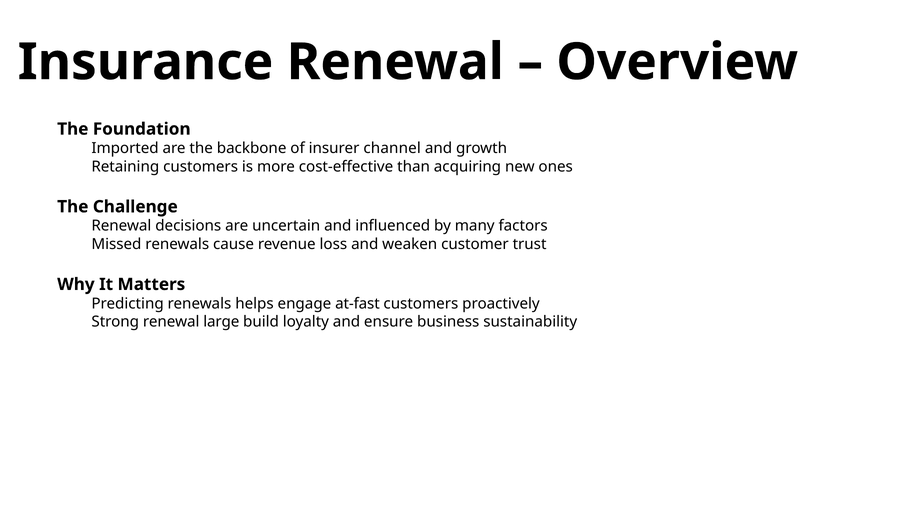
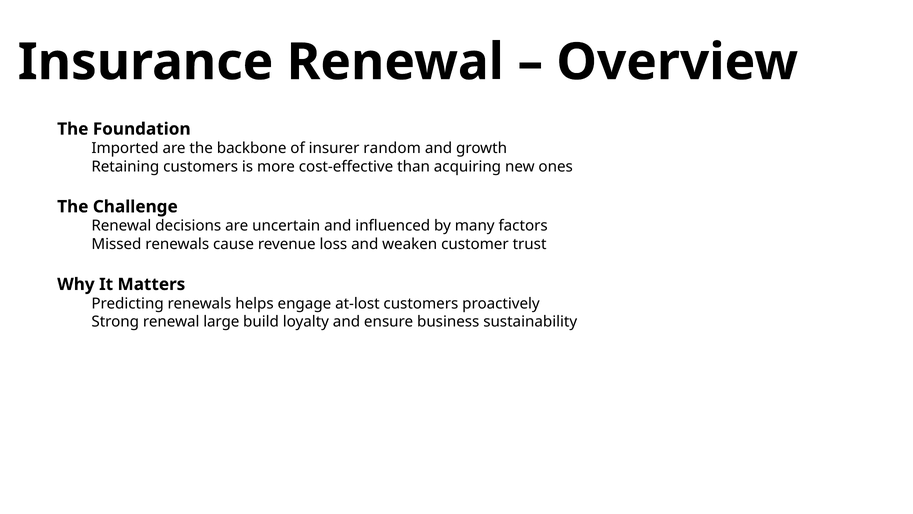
channel: channel -> random (392, 148)
at-fast: at-fast -> at-lost (357, 303)
